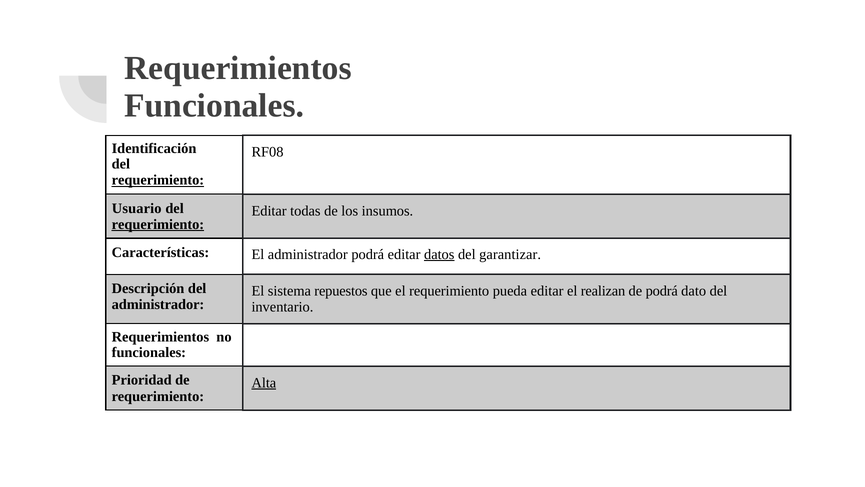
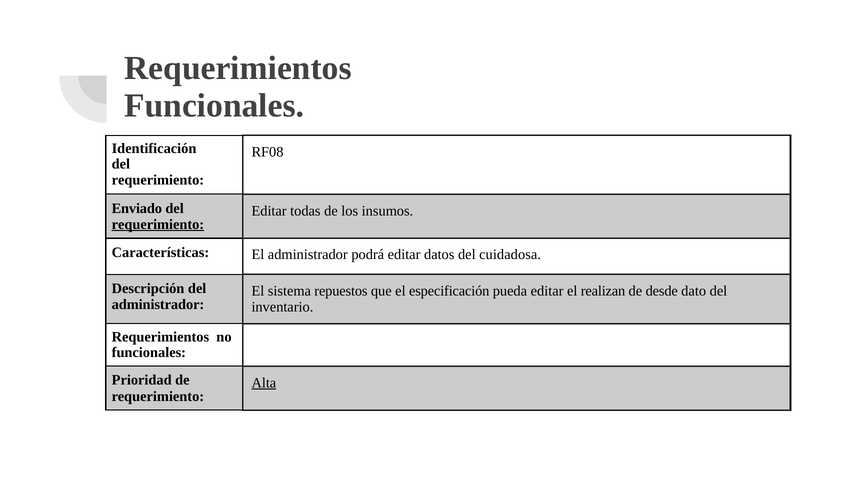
requerimiento underline: present -> none (158, 180)
Usuario: Usuario -> Enviado (137, 208)
datos underline: present -> none (439, 254)
garantizar: garantizar -> cuidadosa (510, 254)
el requerimiento: requerimiento -> especificación (449, 291)
de podrá: podrá -> desde (662, 291)
